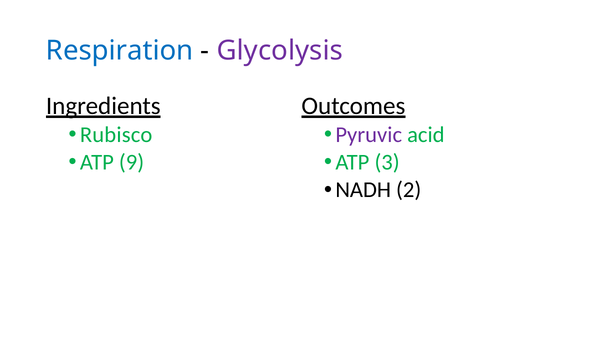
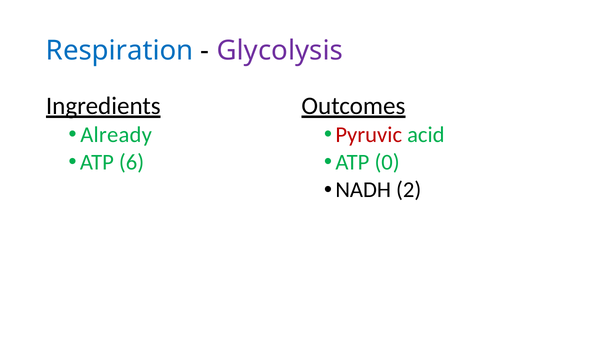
Rubisco: Rubisco -> Already (116, 135)
Pyruvic colour: purple -> red (369, 135)
9: 9 -> 6 (132, 162)
3: 3 -> 0 (387, 162)
